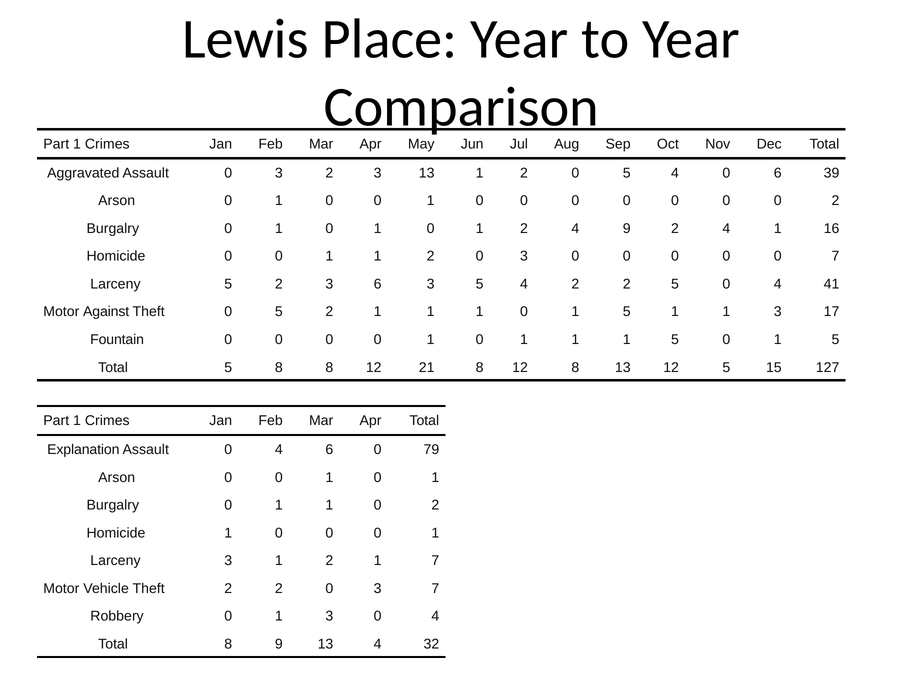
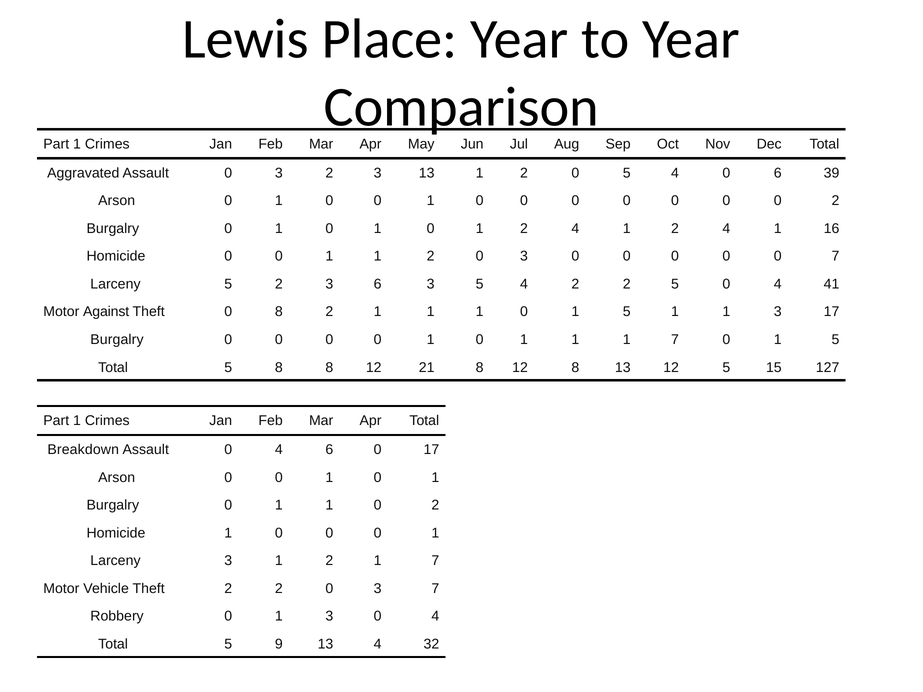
9: 9 -> 1 (627, 229)
Theft 0 5: 5 -> 8 (279, 312)
Fountain: Fountain -> Burgalry (117, 340)
1 1 5: 5 -> 7 (675, 340)
Explanation: Explanation -> Breakdown (83, 450)
0 79: 79 -> 17 (431, 450)
8: 8 -> 5 (228, 644)
